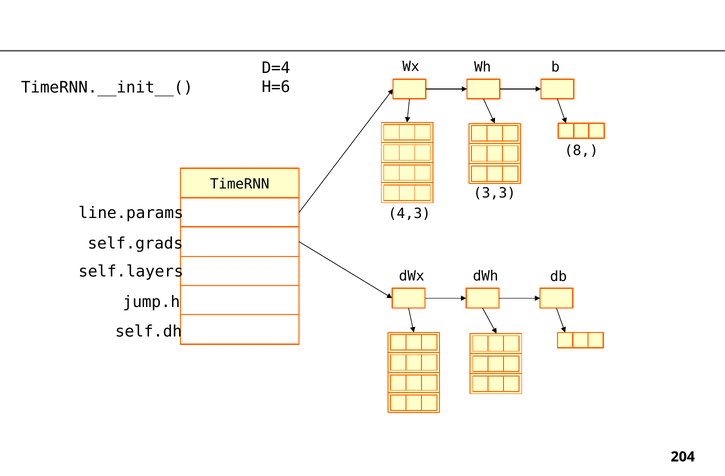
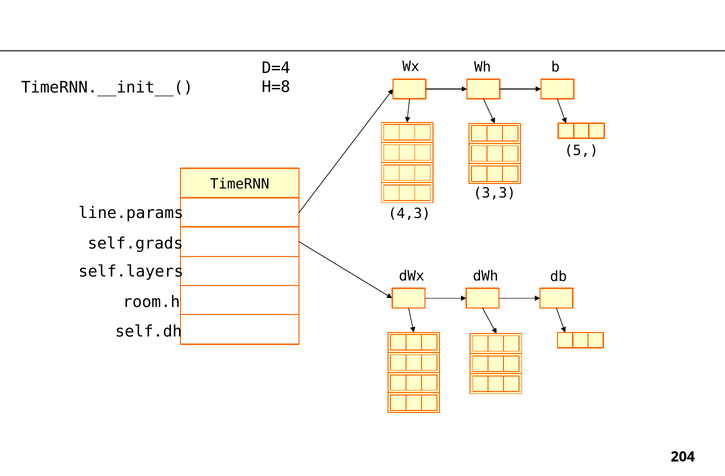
H=6: H=6 -> H=8 (276, 87)
8: 8 -> 5 (581, 151)
jump.h: jump.h -> room.h (151, 302)
